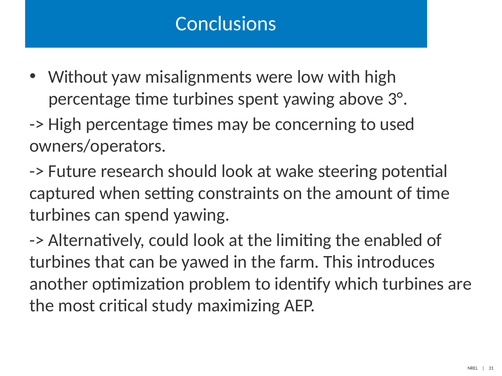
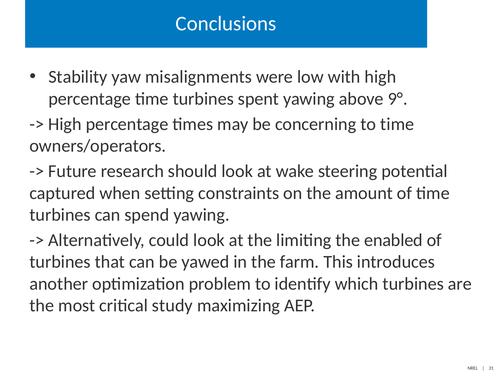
Without: Without -> Stability (78, 77)
3°: 3° -> 9° (398, 99)
to used: used -> time (397, 124)
